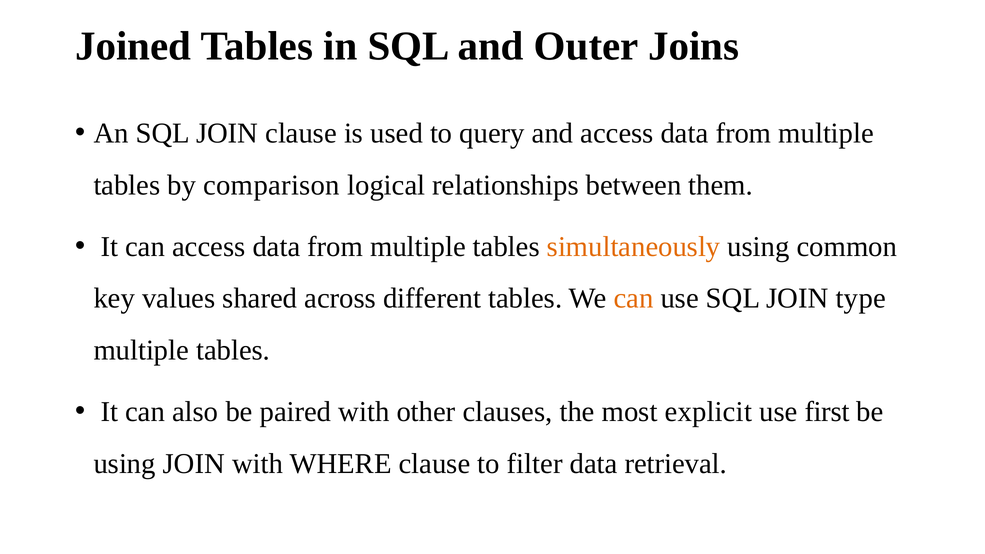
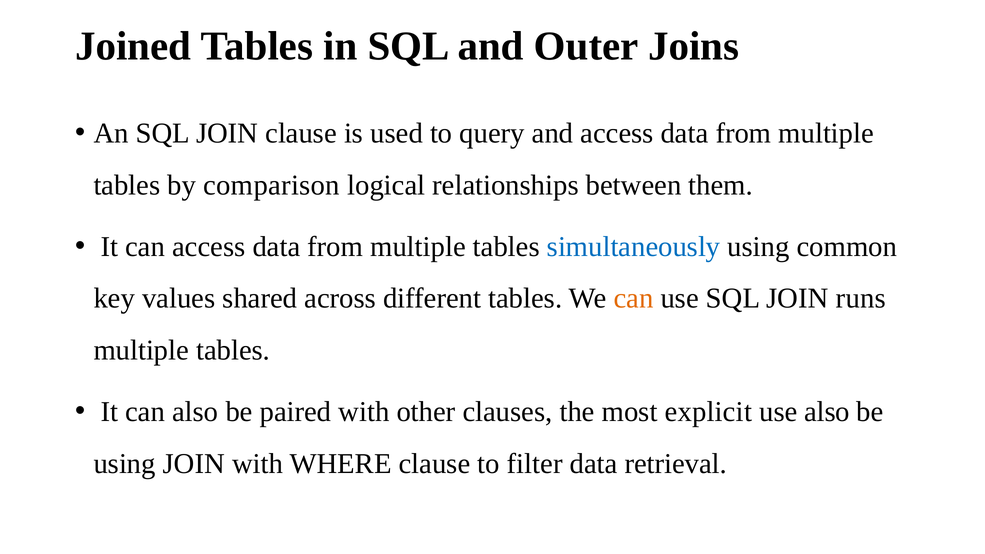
simultaneously colour: orange -> blue (634, 247)
type: type -> runs (861, 299)
use first: first -> also (827, 412)
